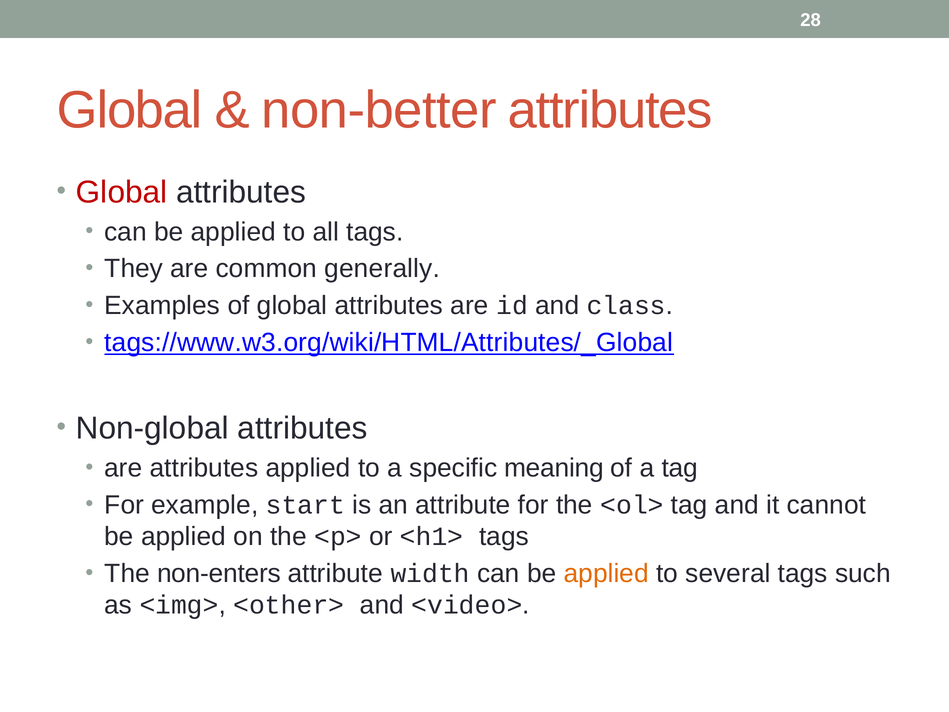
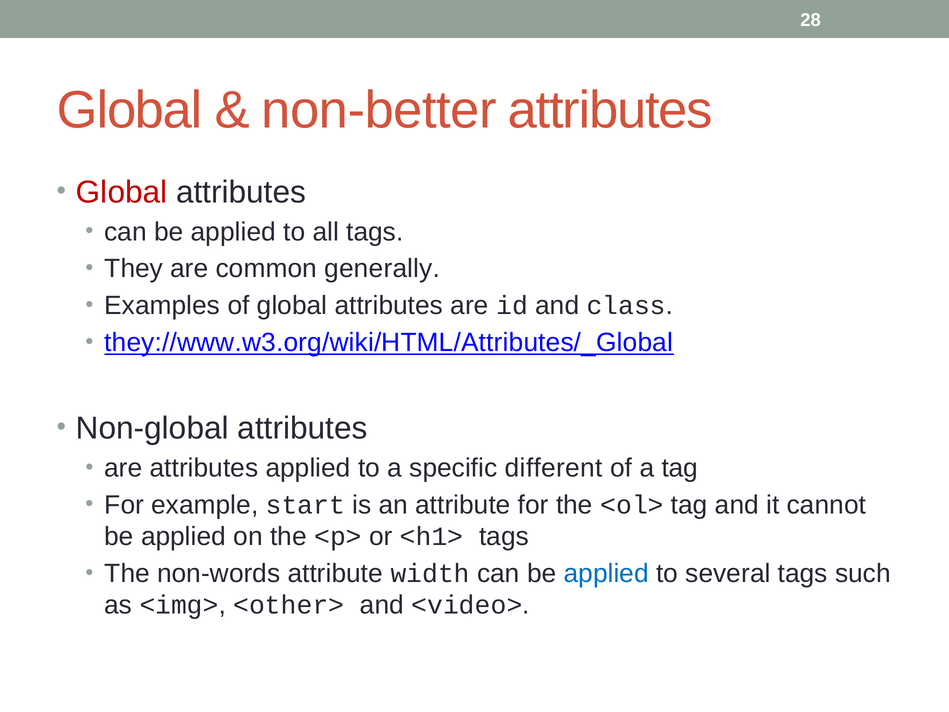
tags://www.w3.org/wiki/HTML/Attributes/_Global: tags://www.w3.org/wiki/HTML/Attributes/_Global -> they://www.w3.org/wiki/HTML/Attributes/_Global (389, 342)
meaning: meaning -> different (554, 468)
non-enters: non-enters -> non-words (219, 573)
applied colour: orange -> blue (606, 573)
